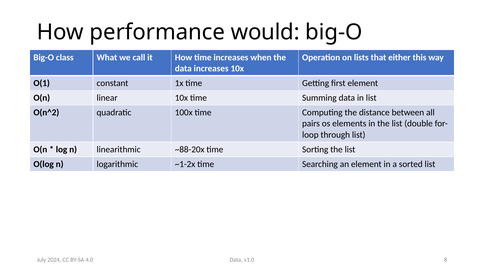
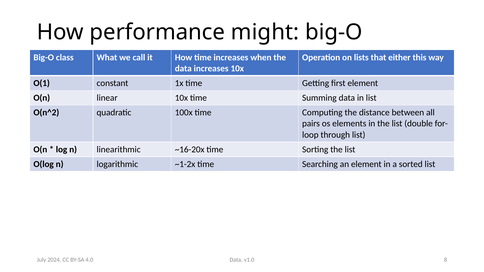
would: would -> might (265, 32)
~88-20x: ~88-20x -> ~16-20x (190, 150)
